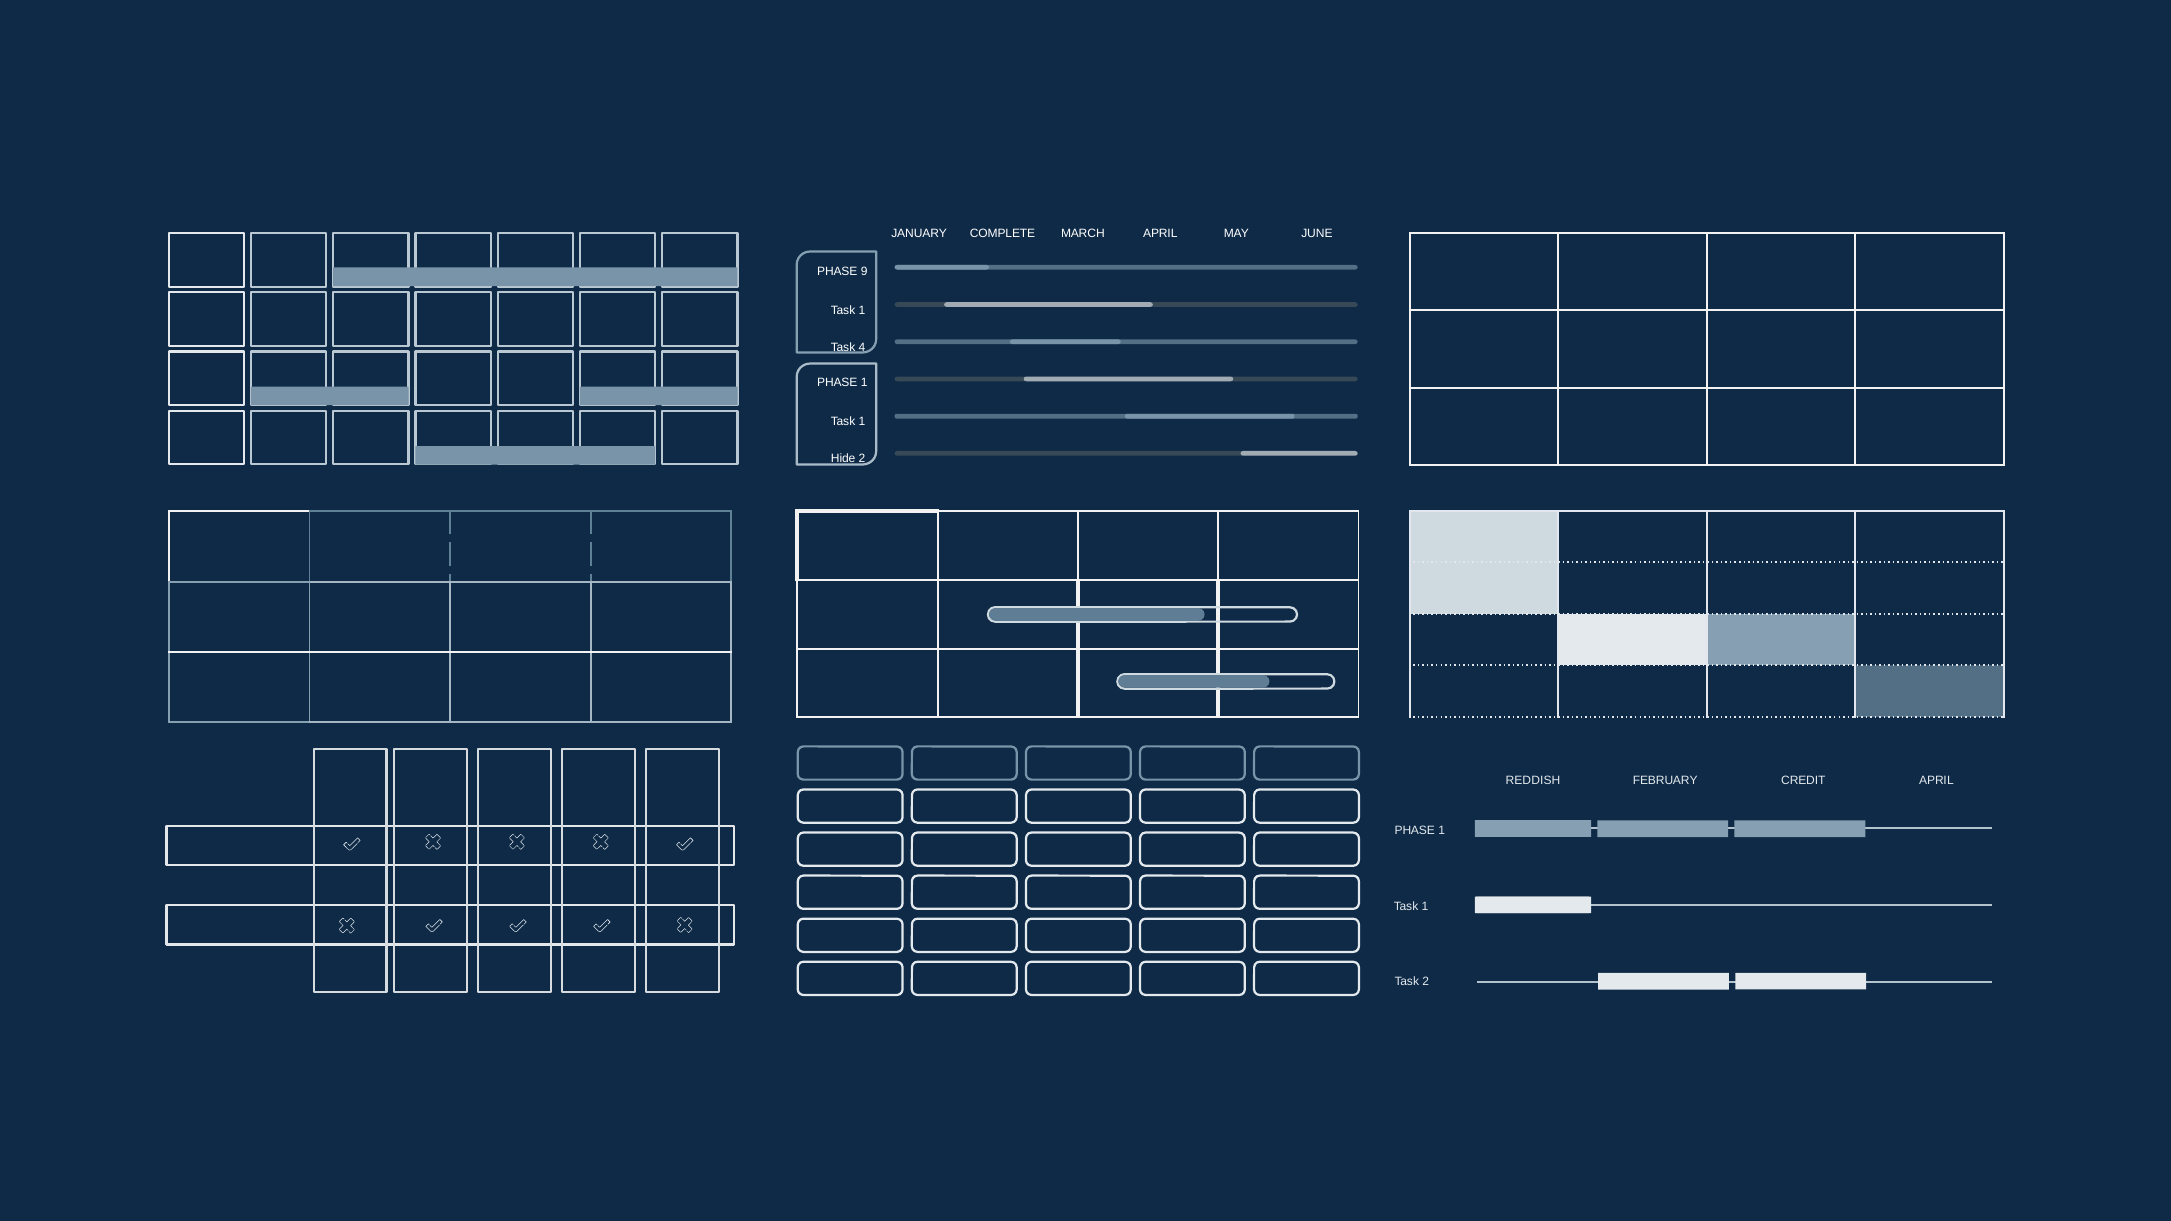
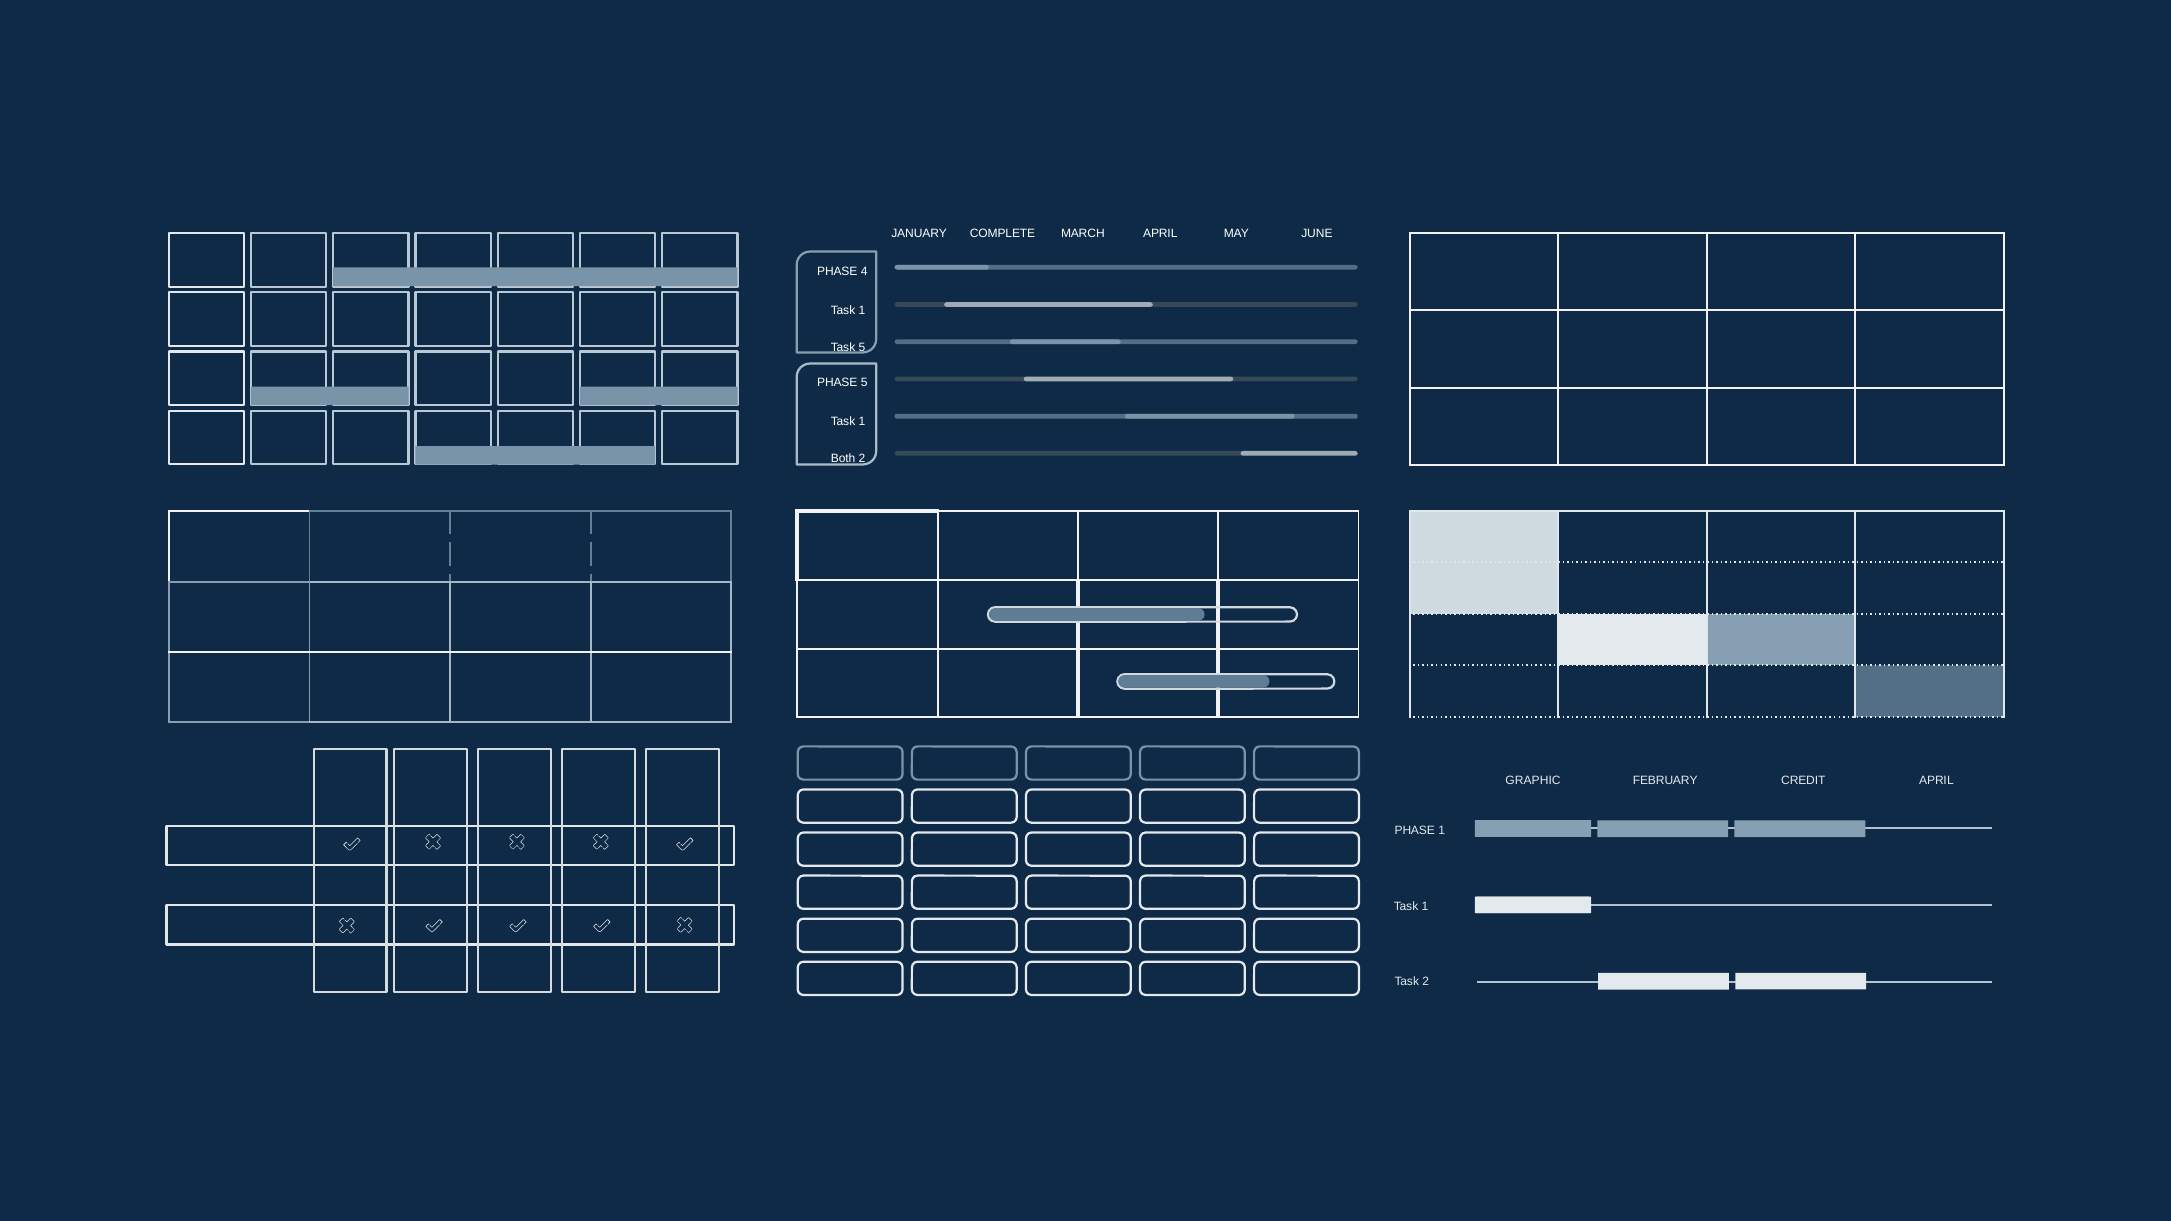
9: 9 -> 4 (864, 272)
Task 4: 4 -> 5 (862, 347)
1: 1 -> 5 (864, 382)
Hide: Hide -> Both (843, 459)
REDDISH: REDDISH -> GRAPHIC (1533, 781)
